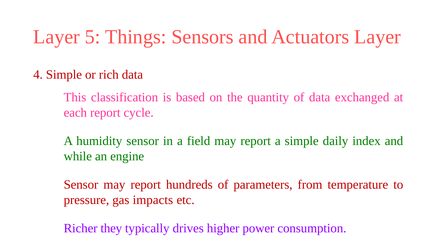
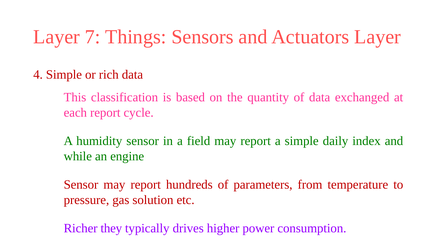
5: 5 -> 7 (93, 37)
impacts: impacts -> solution (153, 200)
